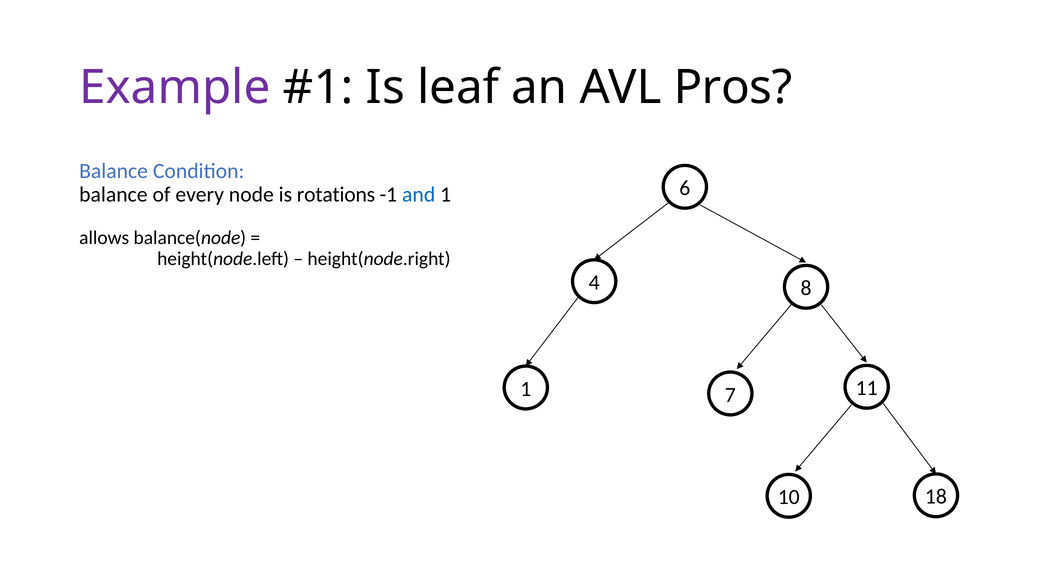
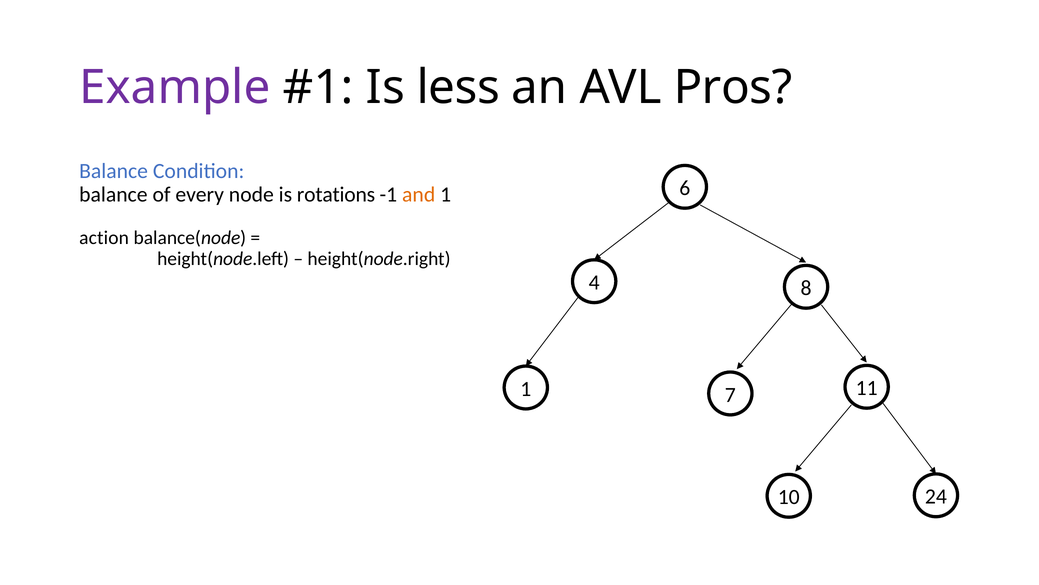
leaf: leaf -> less (458, 87)
and colour: blue -> orange (419, 194)
allows: allows -> action (104, 238)
18: 18 -> 24 (936, 496)
